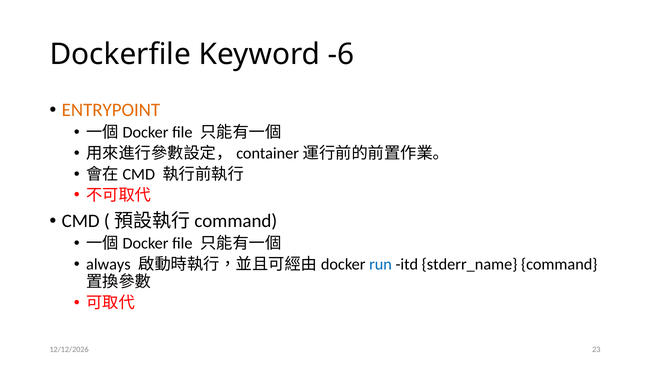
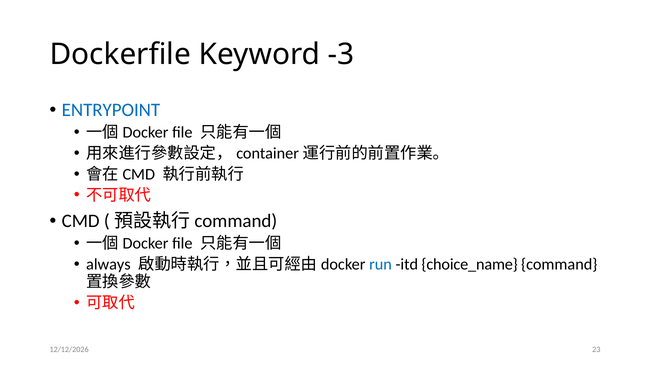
-6: -6 -> -3 (341, 55)
ENTRYPOINT colour: orange -> blue (111, 110)
stderr_name: stderr_name -> choice_name (470, 264)
